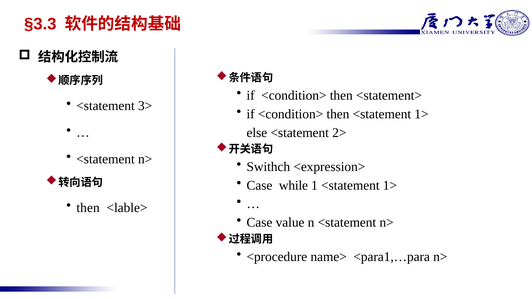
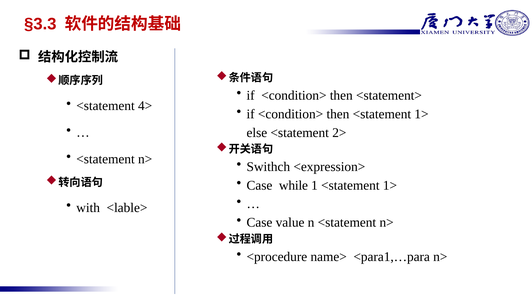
3>: 3> -> 4> (145, 106)
then: then -> with (88, 208)
